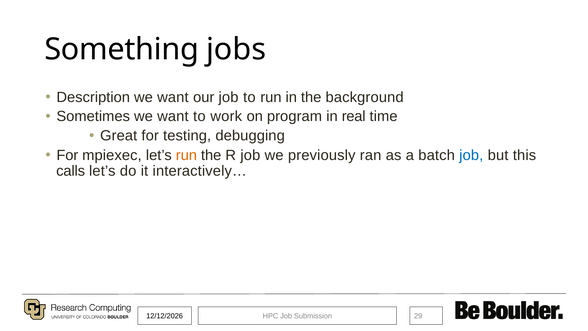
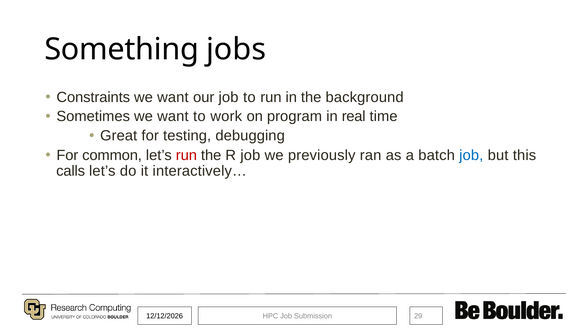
Description: Description -> Constraints (93, 97)
mpiexec: mpiexec -> common (112, 155)
run colour: orange -> red (186, 155)
